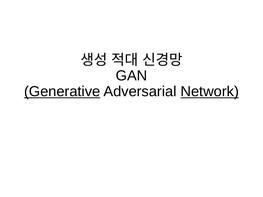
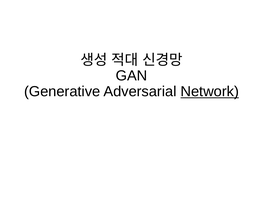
Generative underline: present -> none (62, 92)
